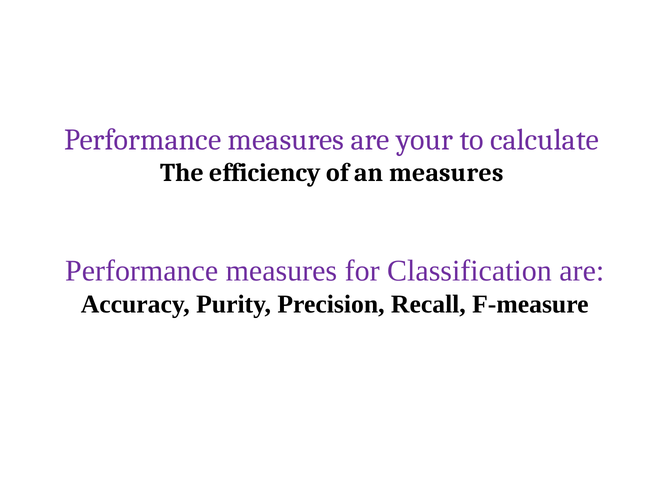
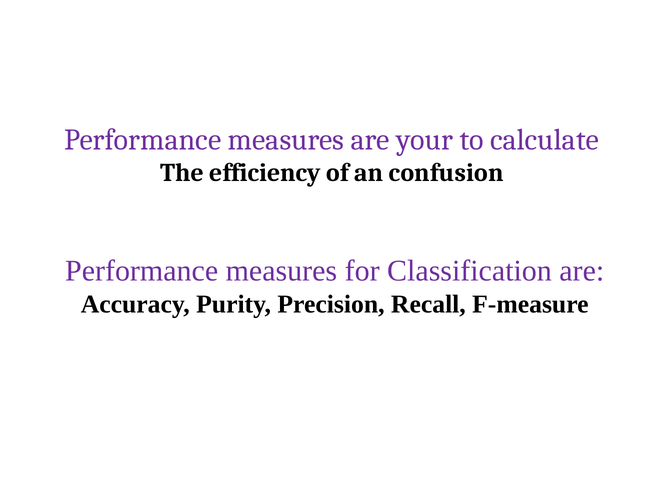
an measures: measures -> confusion (446, 173)
